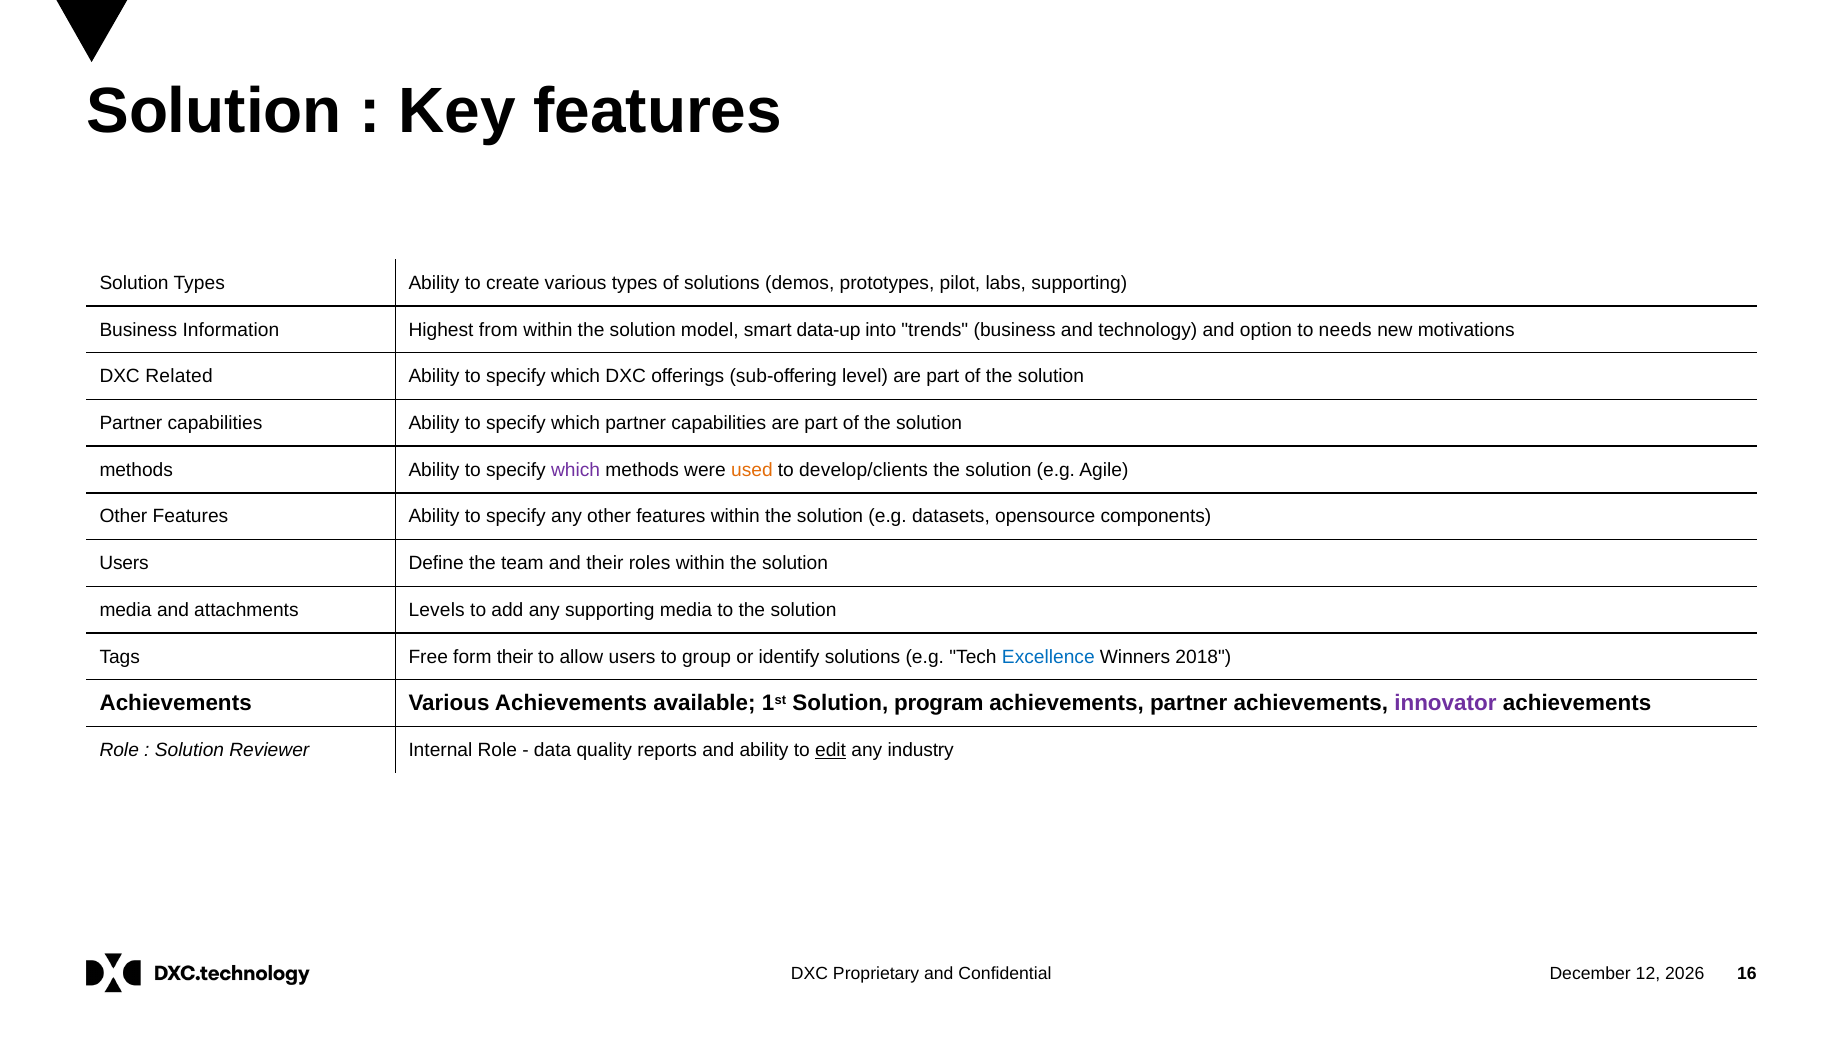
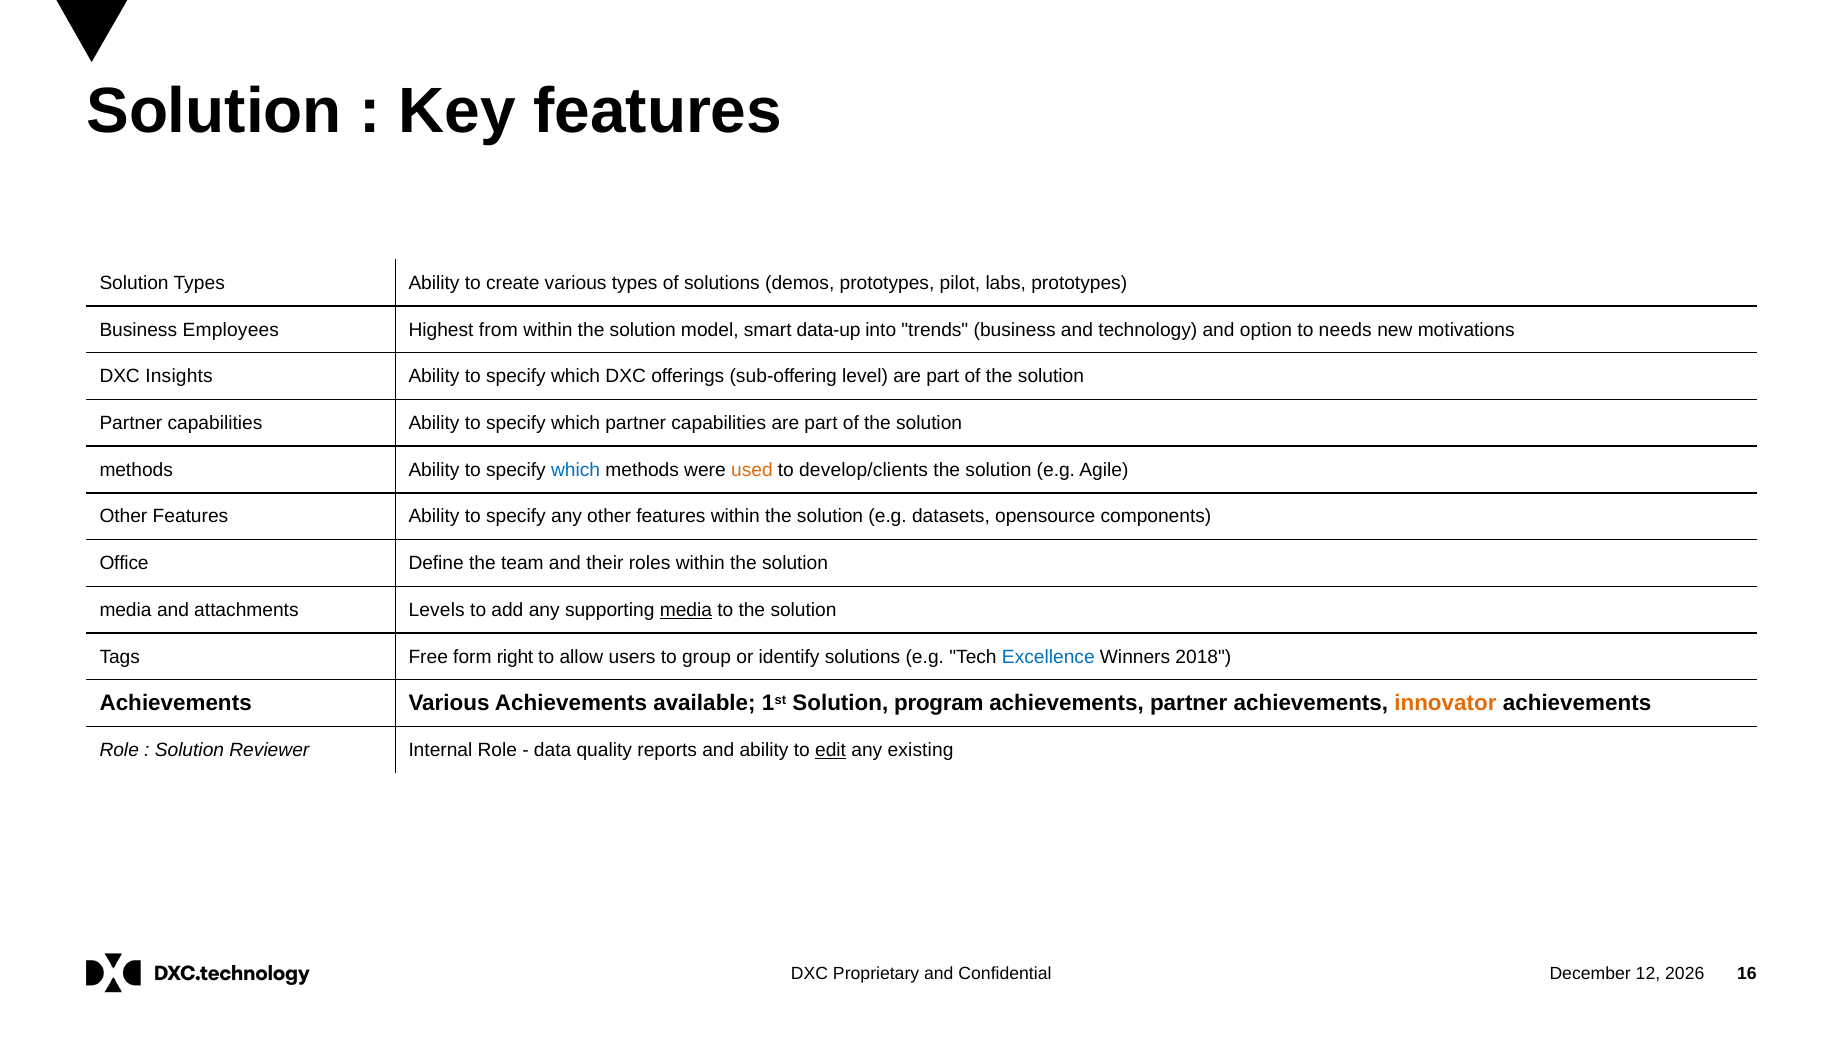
labs supporting: supporting -> prototypes (1079, 283)
Information: Information -> Employees (231, 330)
Related: Related -> Insights (179, 376)
which colour: purple -> blue (576, 470)
Users: Users -> Office (124, 563)
media underline: none -> present (686, 610)
form their: their -> right (515, 657)
innovator colour: purple -> orange (1445, 703)
industry: industry -> existing (921, 750)
